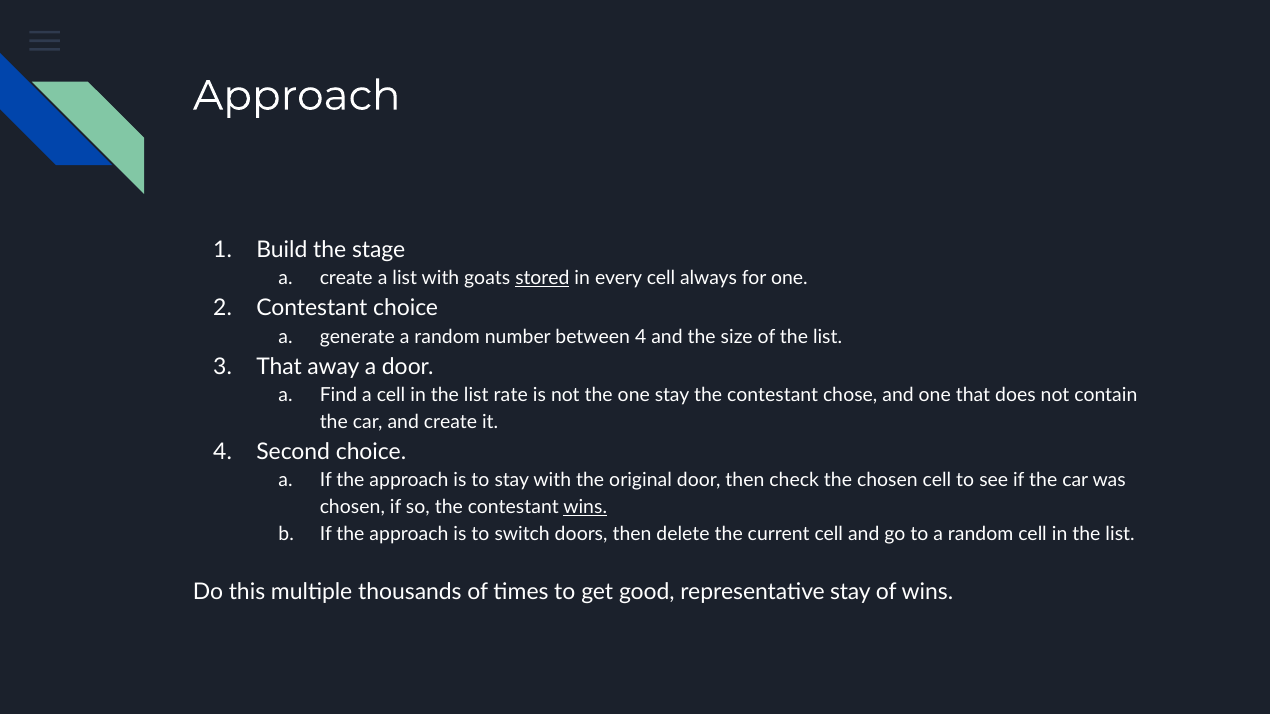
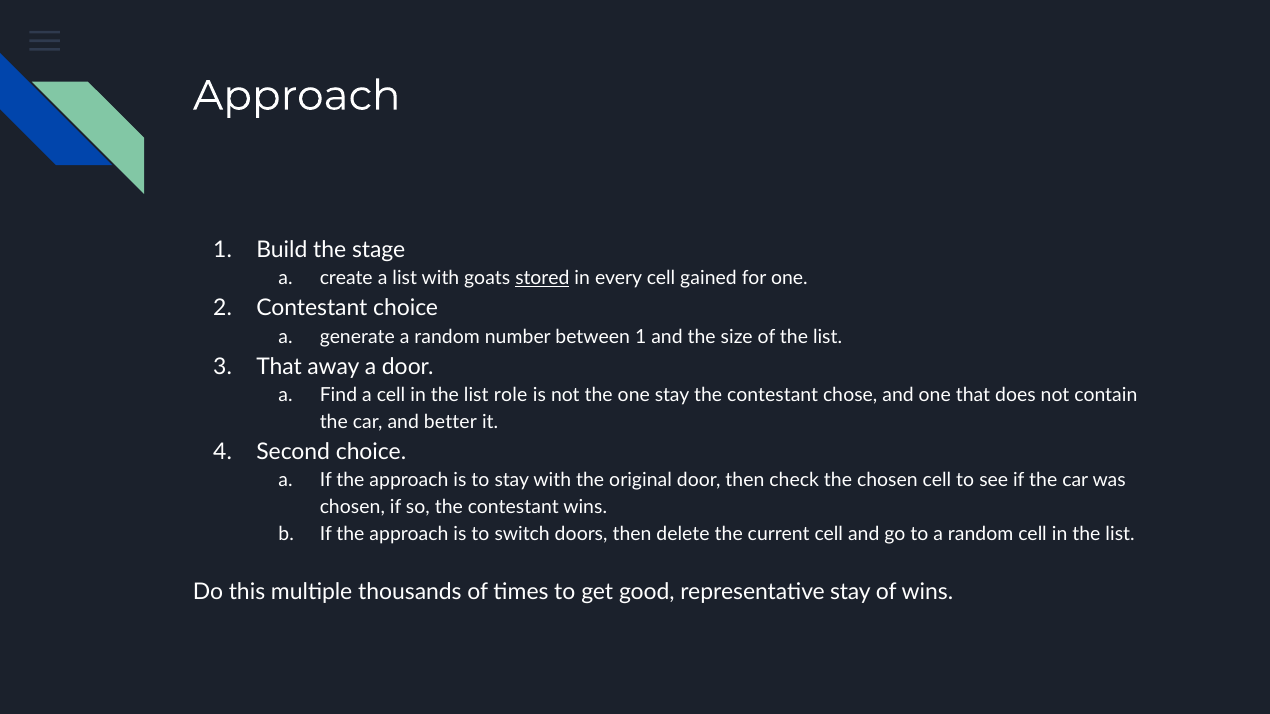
always: always -> gained (709, 278)
between 4: 4 -> 1 (641, 337)
rate: rate -> role (511, 395)
and create: create -> better (450, 422)
wins underline: present -> none (585, 507)
